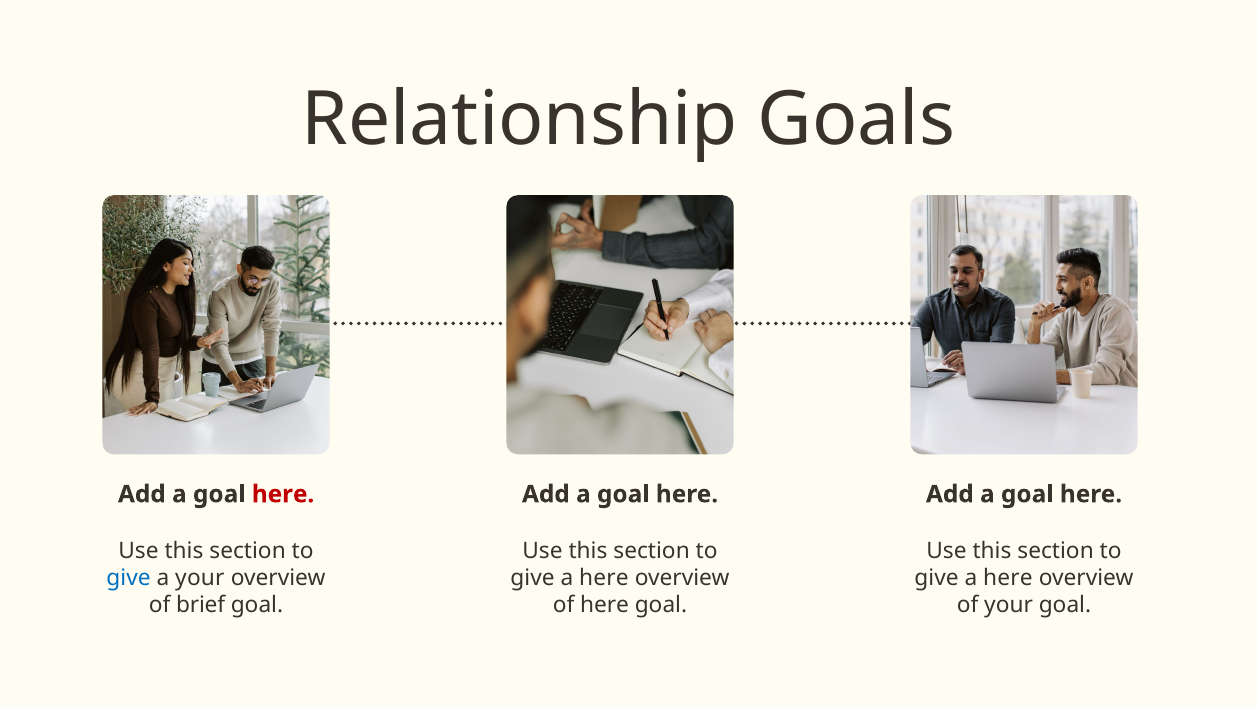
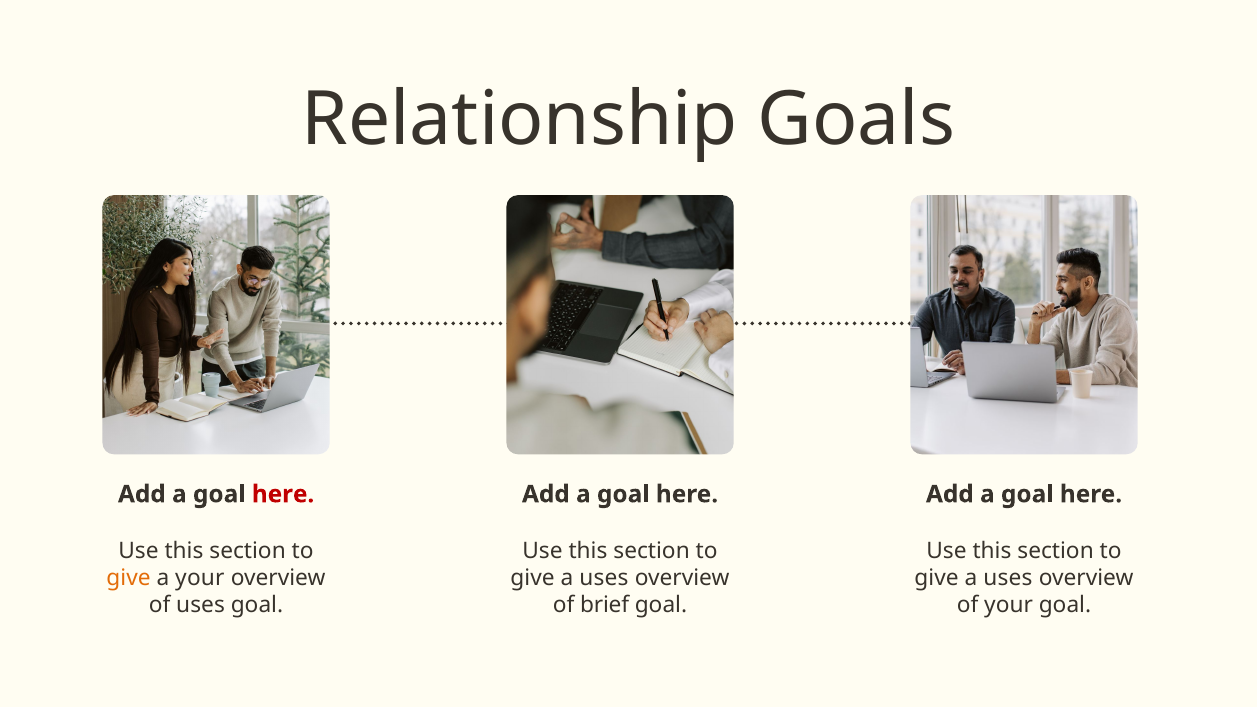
give colour: blue -> orange (129, 578)
here: here -> uses (604, 578)
here: here -> uses (1008, 578)
of brief: brief -> uses (201, 605)
of here: here -> brief (605, 605)
